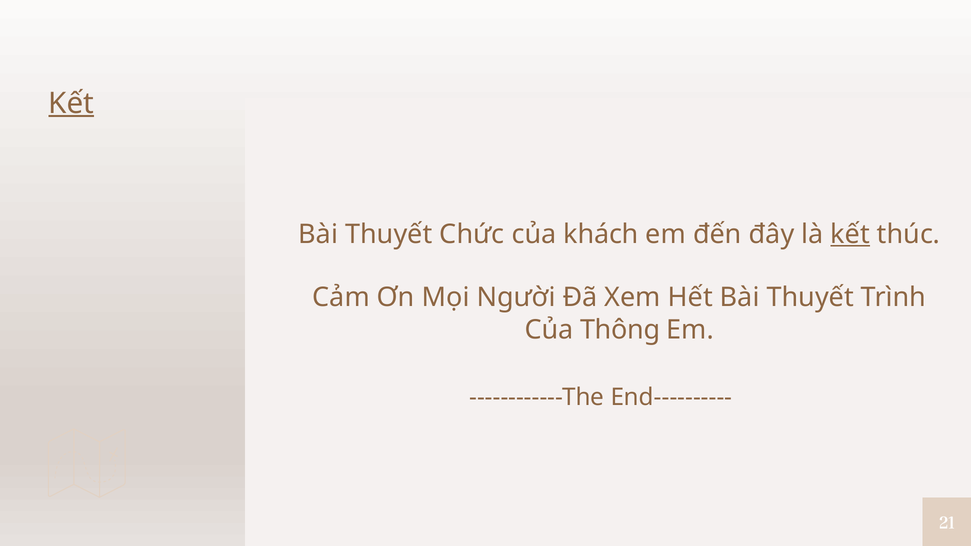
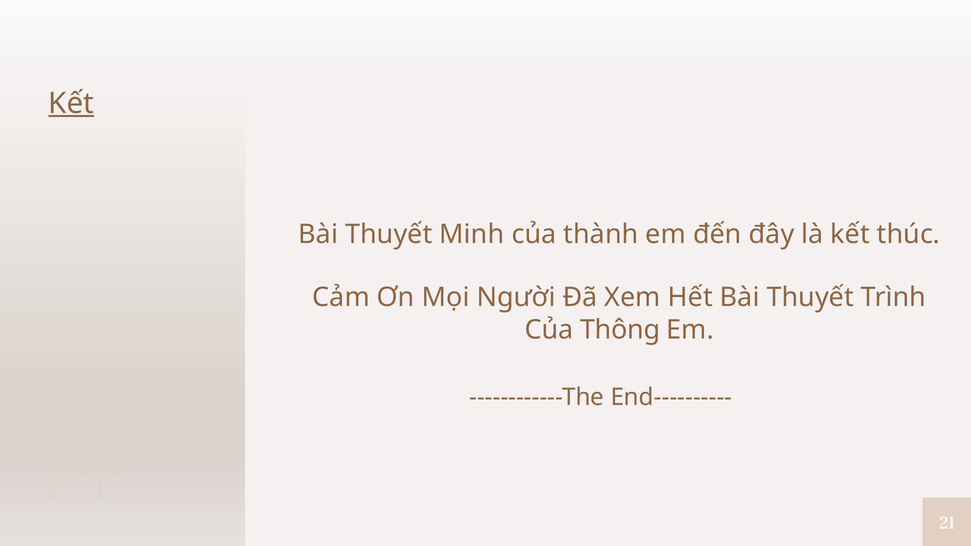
Chức: Chức -> Minh (472, 234)
khách: khách -> thành (601, 234)
kết underline: present -> none (850, 234)
